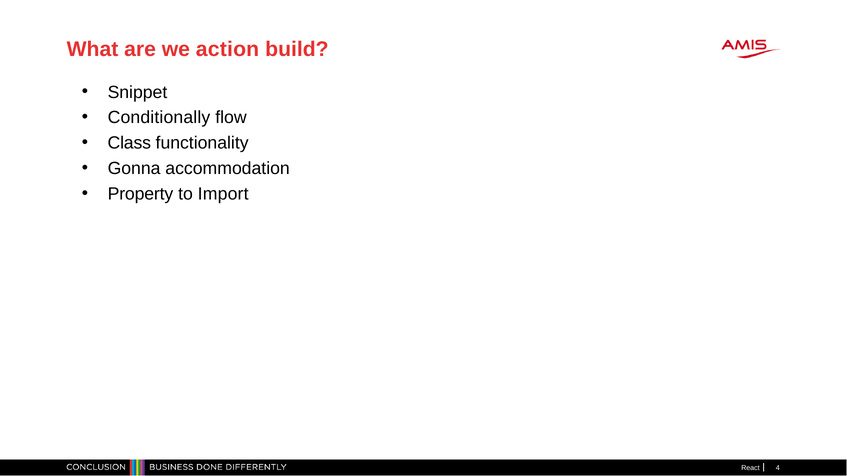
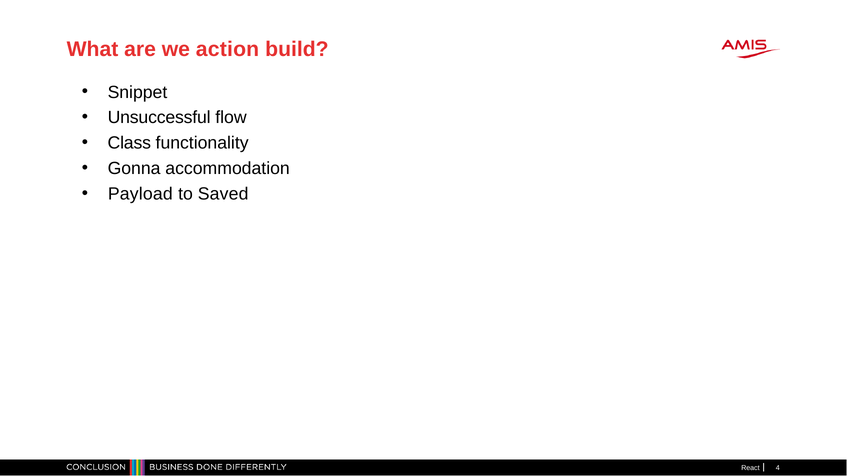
Conditionally: Conditionally -> Unsuccessful (159, 118)
Property: Property -> Payload (140, 194)
Import: Import -> Saved (223, 194)
